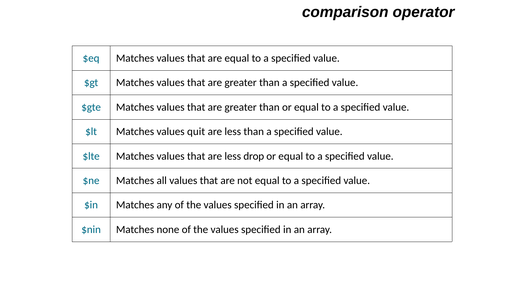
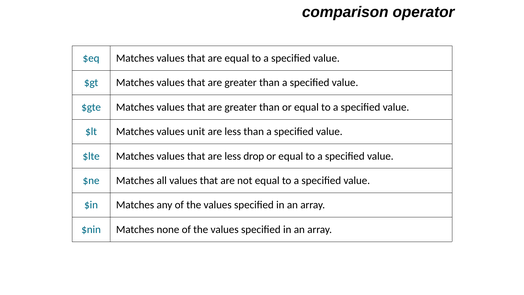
quit: quit -> unit (196, 132)
